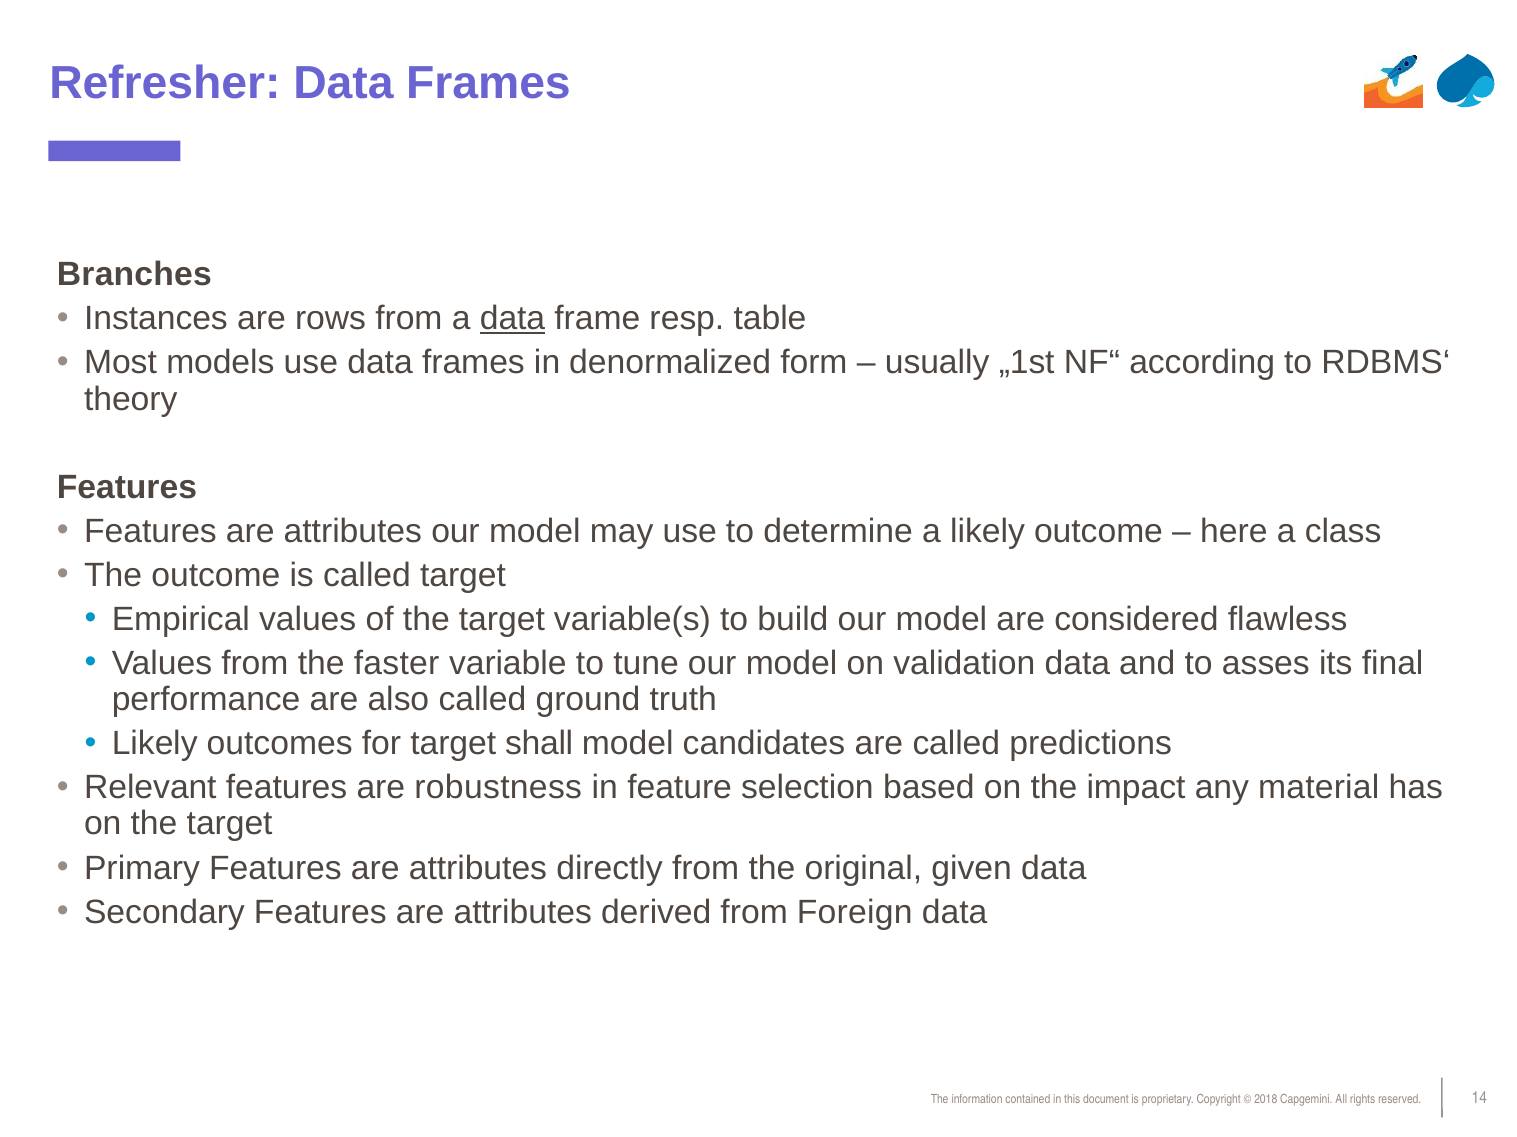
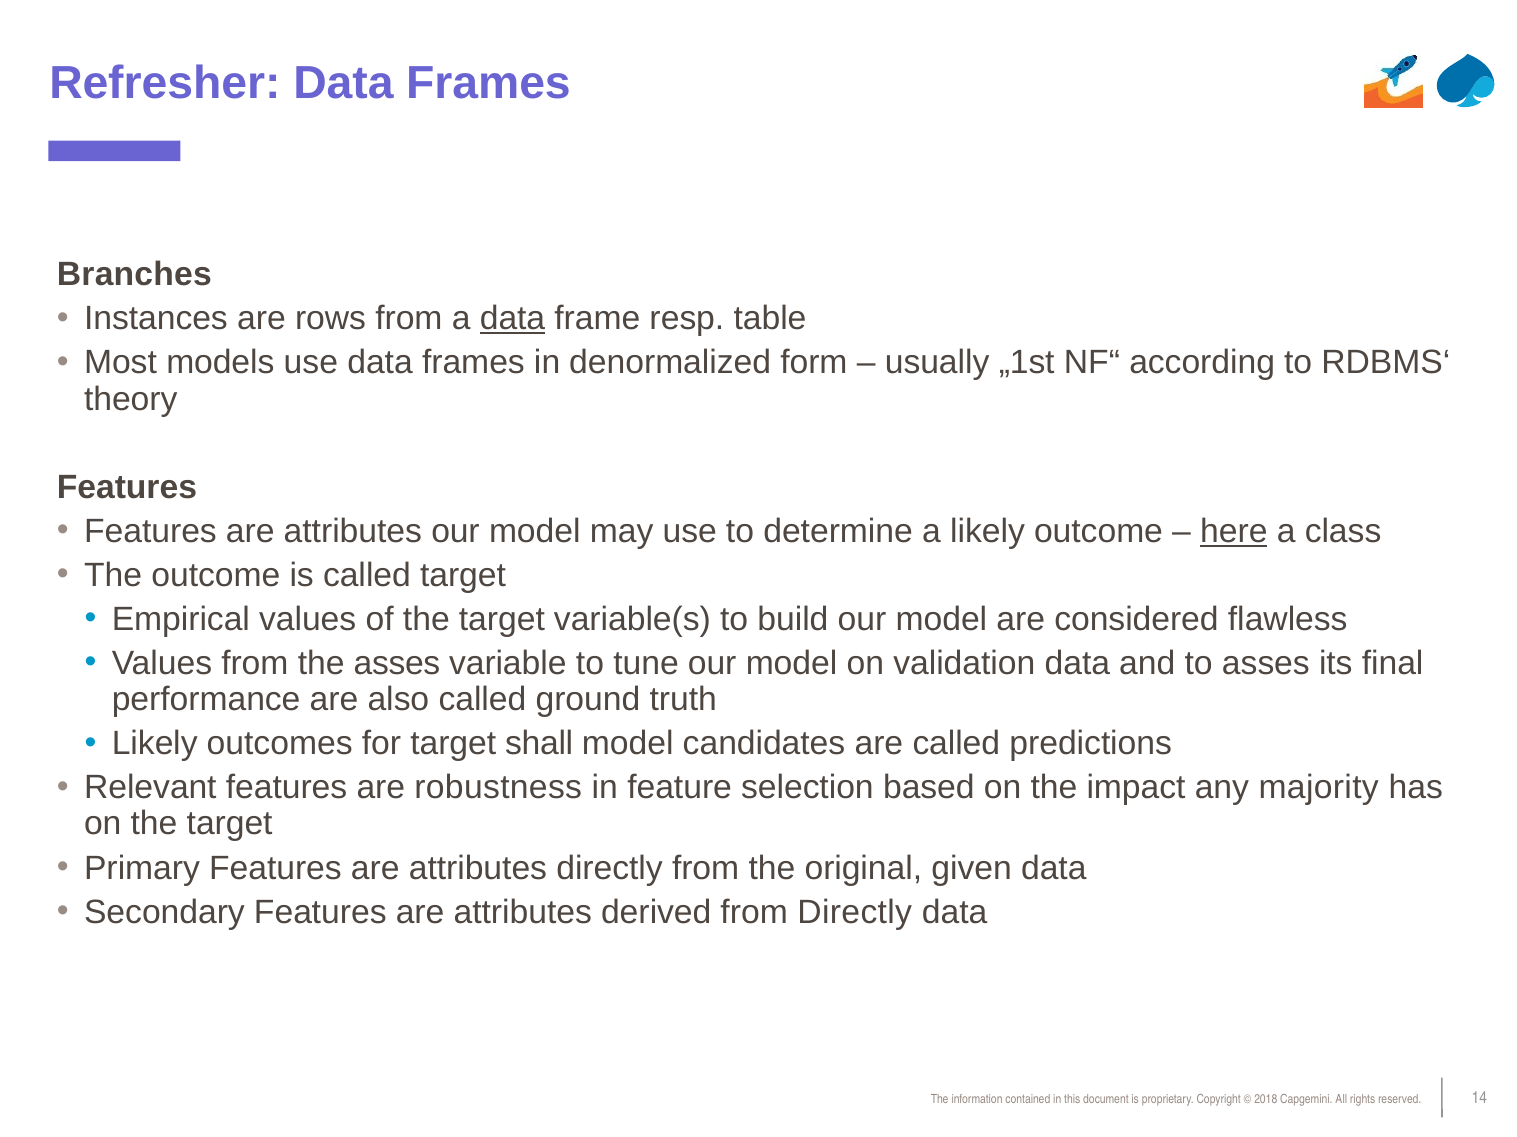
here underline: none -> present (1234, 531)
the faster: faster -> asses (397, 664)
material: material -> majority (1319, 788)
from Foreign: Foreign -> Directly (855, 913)
